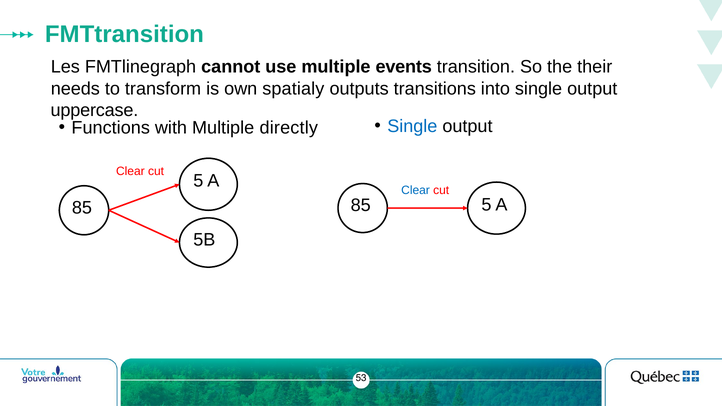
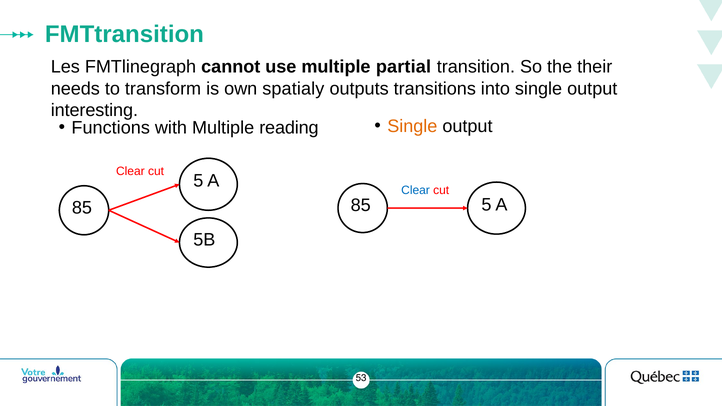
events: events -> partial (403, 67)
uppercase: uppercase -> interesting (94, 110)
directly: directly -> reading (289, 128)
Single colour: blue -> orange (412, 126)
